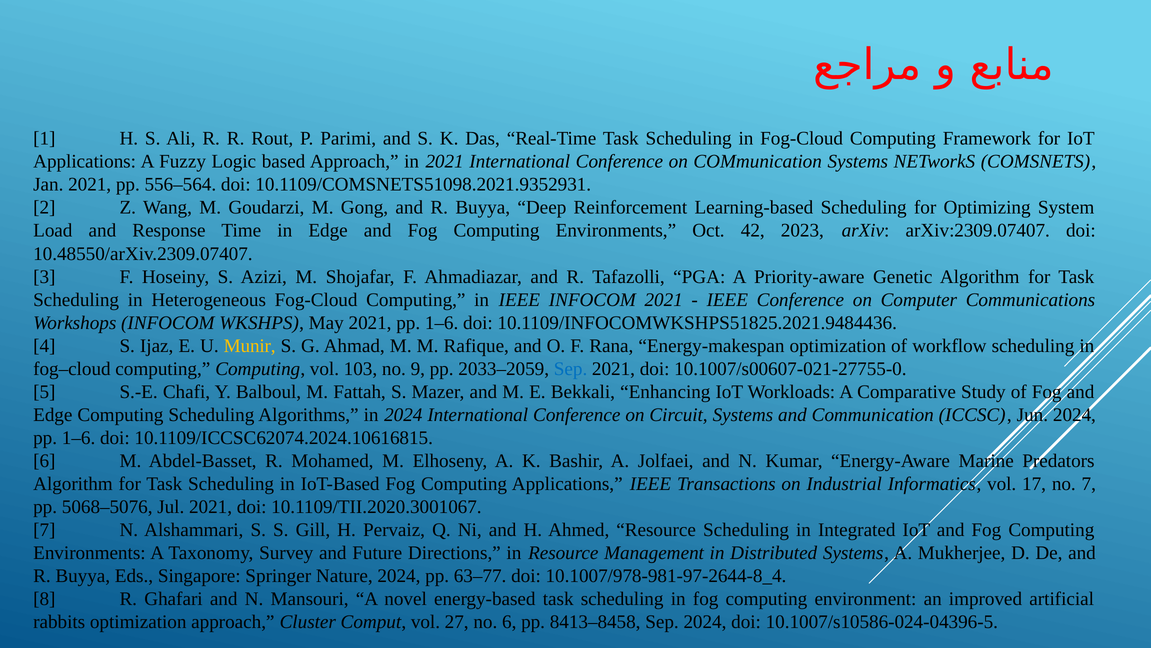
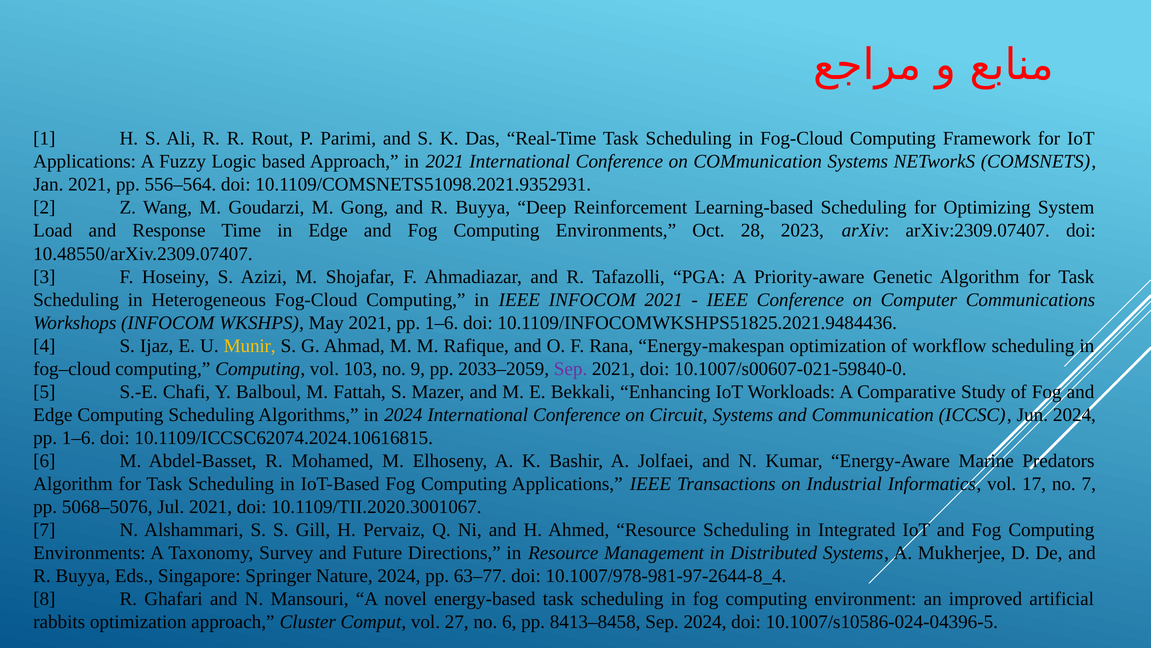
42: 42 -> 28 (753, 230)
Sep colour: blue -> purple (571, 369)
10.1007/s00607-021-27755-0: 10.1007/s00607-021-27755-0 -> 10.1007/s00607-021-59840-0 (790, 369)
